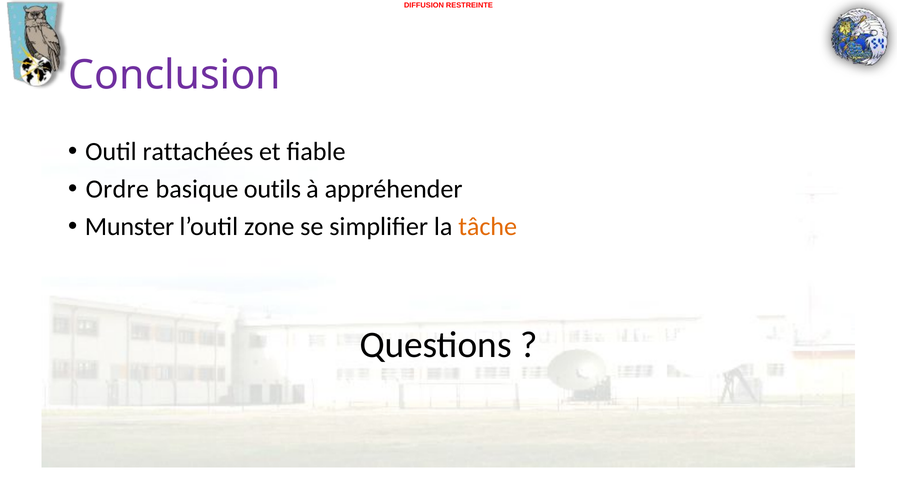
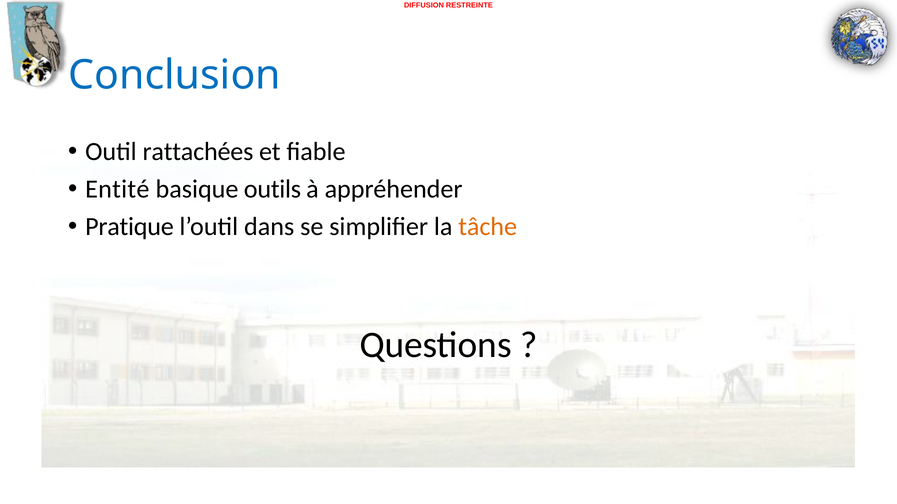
Conclusion colour: purple -> blue (175, 75)
Ordre: Ordre -> Entité (117, 189)
Munster: Munster -> Pratique (130, 227)
zone: zone -> dans (269, 227)
